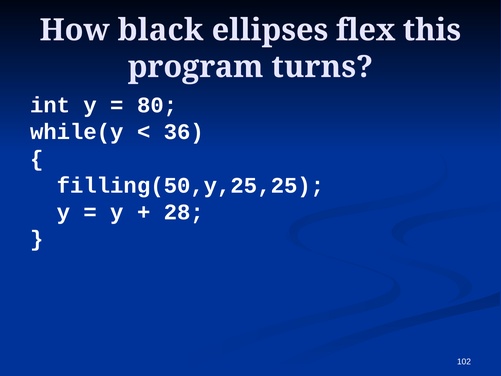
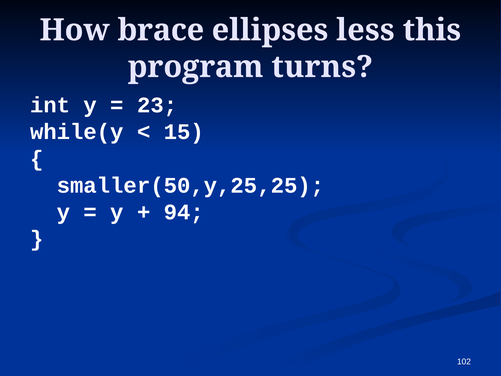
black: black -> brace (161, 30)
flex: flex -> less (365, 30)
80: 80 -> 23 (157, 105)
36: 36 -> 15 (184, 132)
filling(50,y,25,25: filling(50,y,25,25 -> smaller(50,y,25,25 (191, 185)
28: 28 -> 94 (184, 212)
